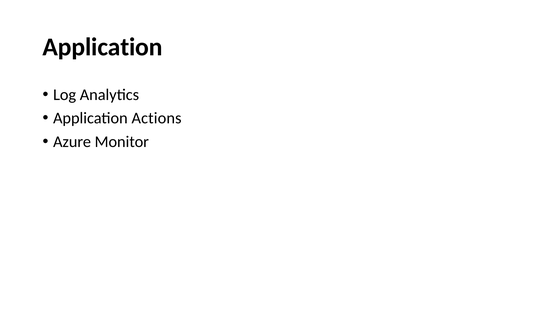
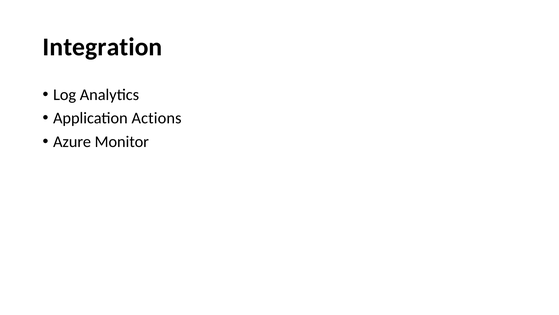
Application: Application -> Integration (102, 47)
